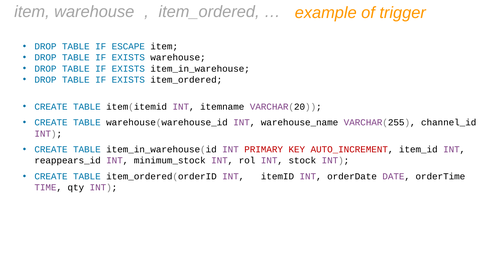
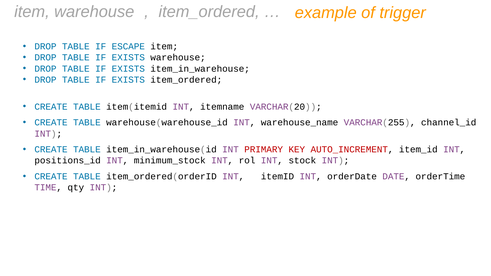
reappears_id: reappears_id -> positions_id (68, 161)
